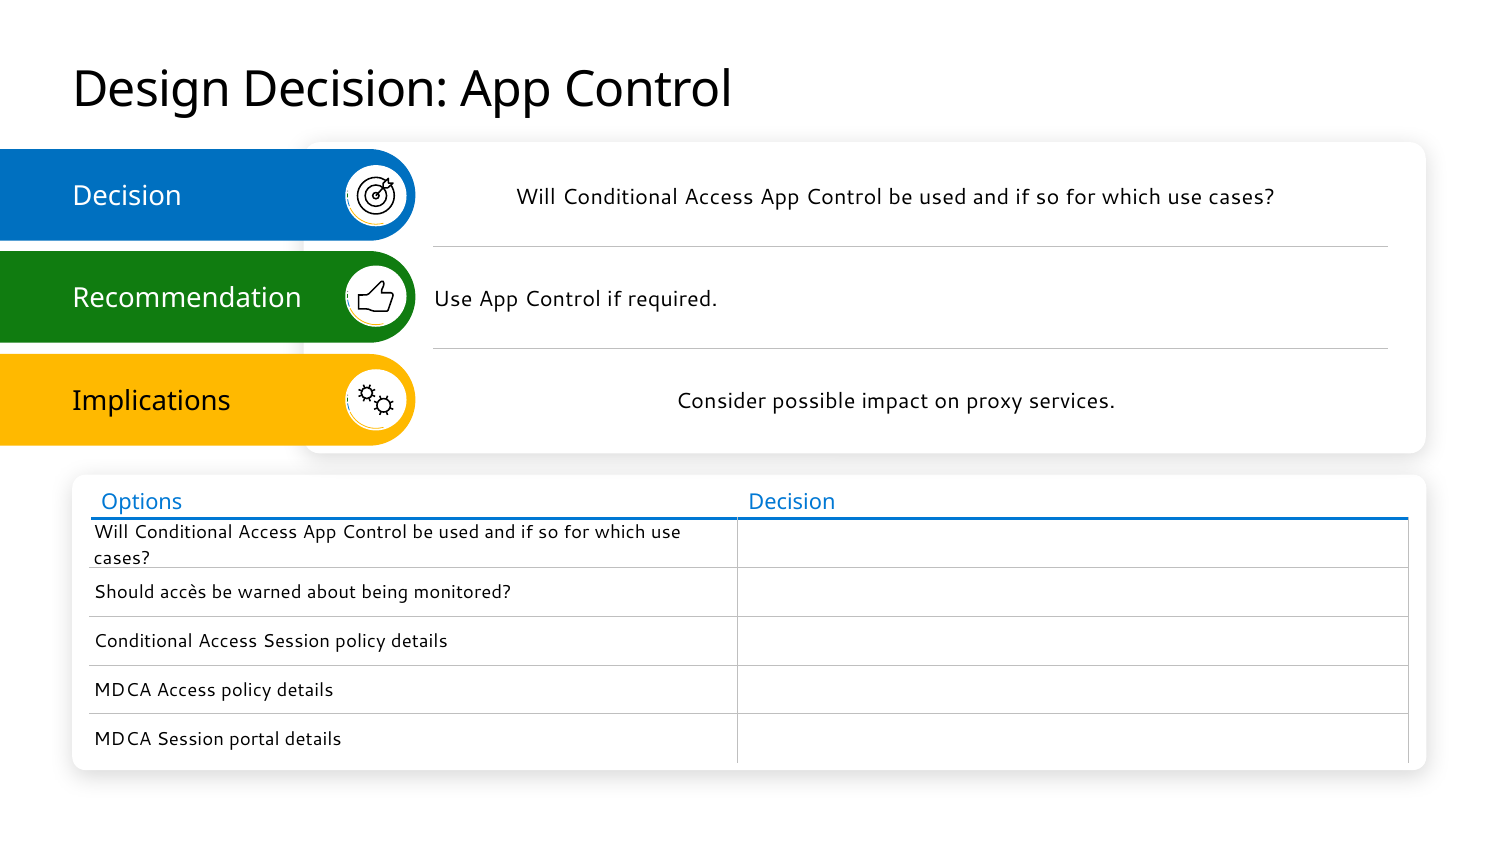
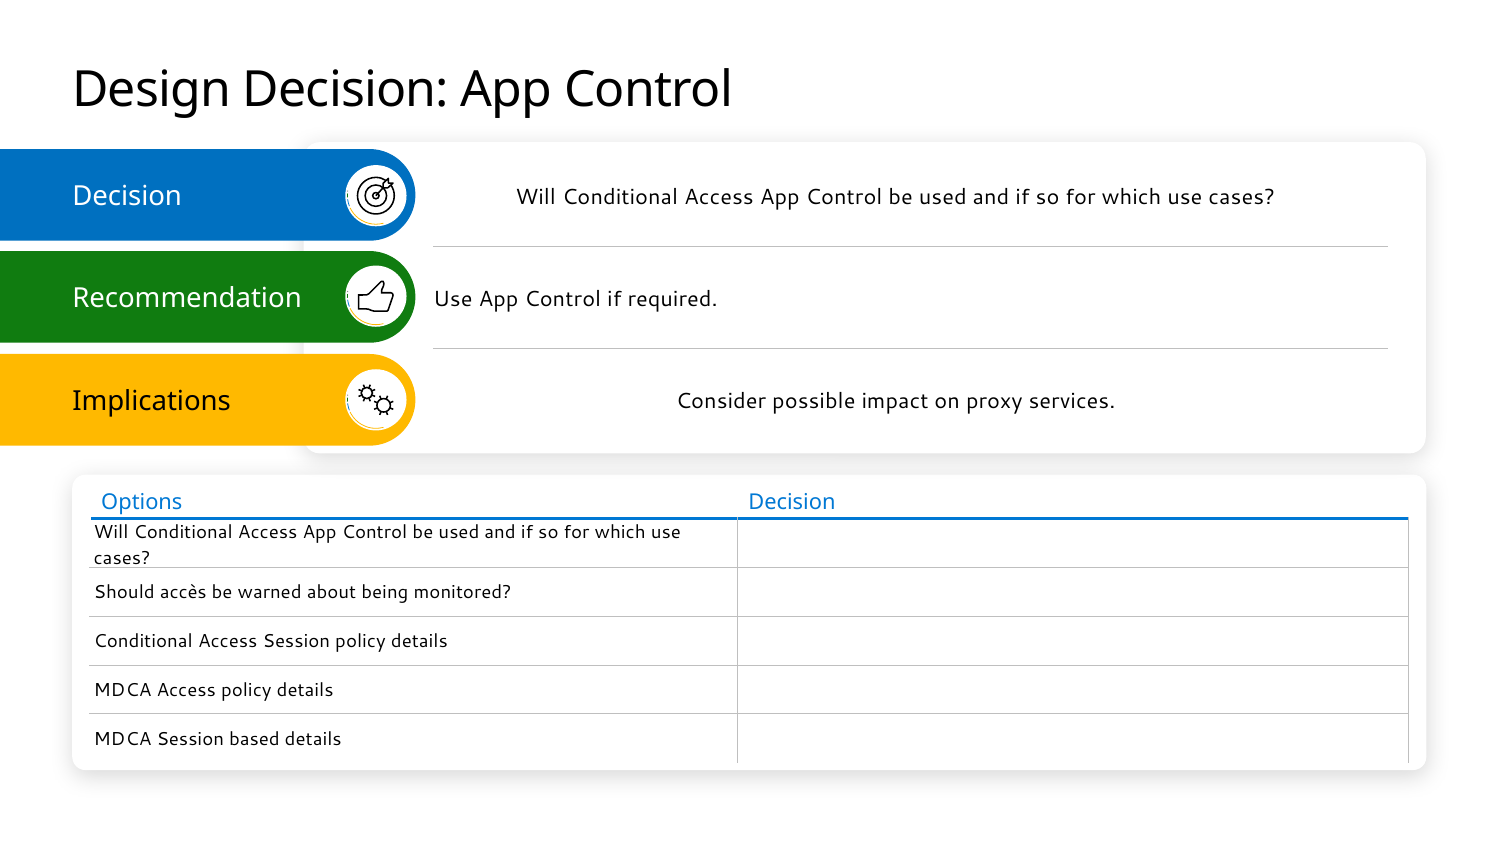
portal: portal -> based (254, 740)
